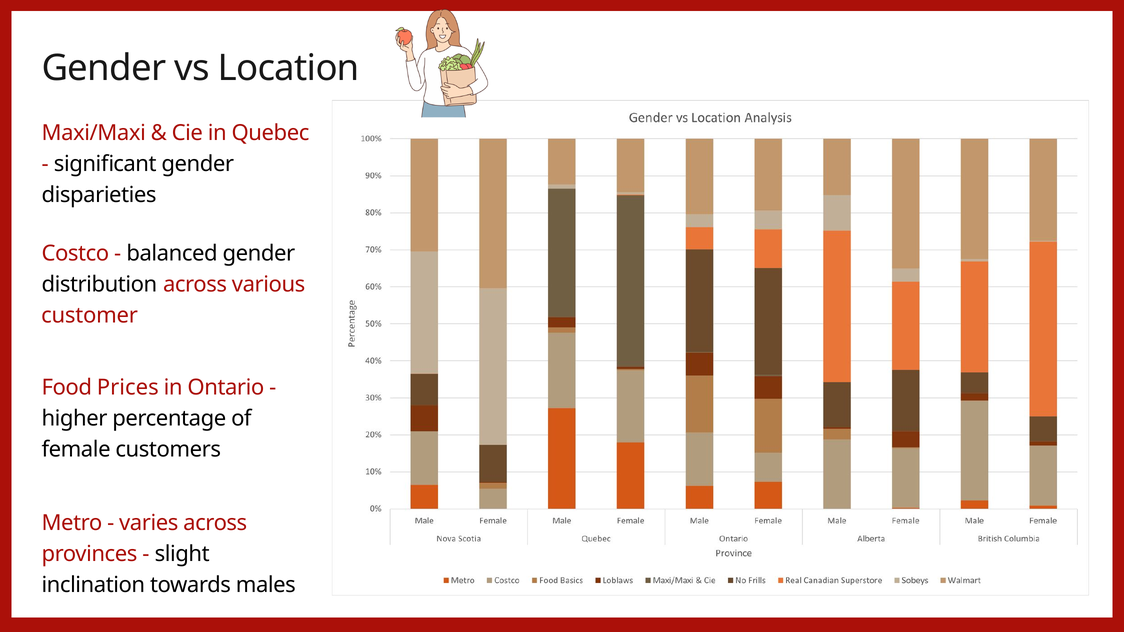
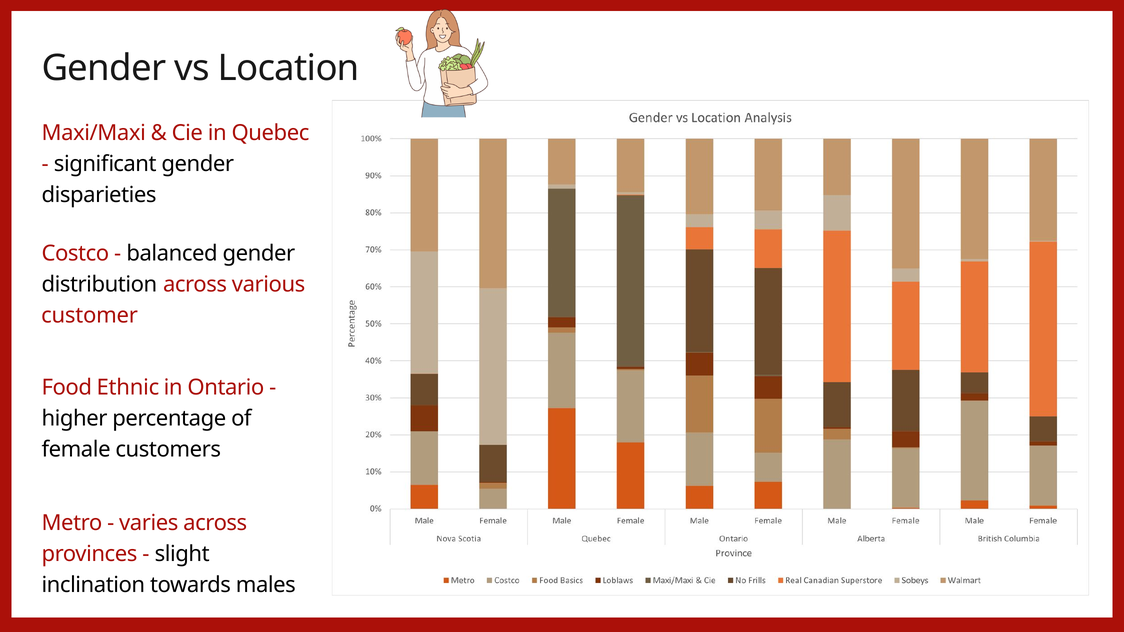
Prices: Prices -> Ethnic (128, 387)
